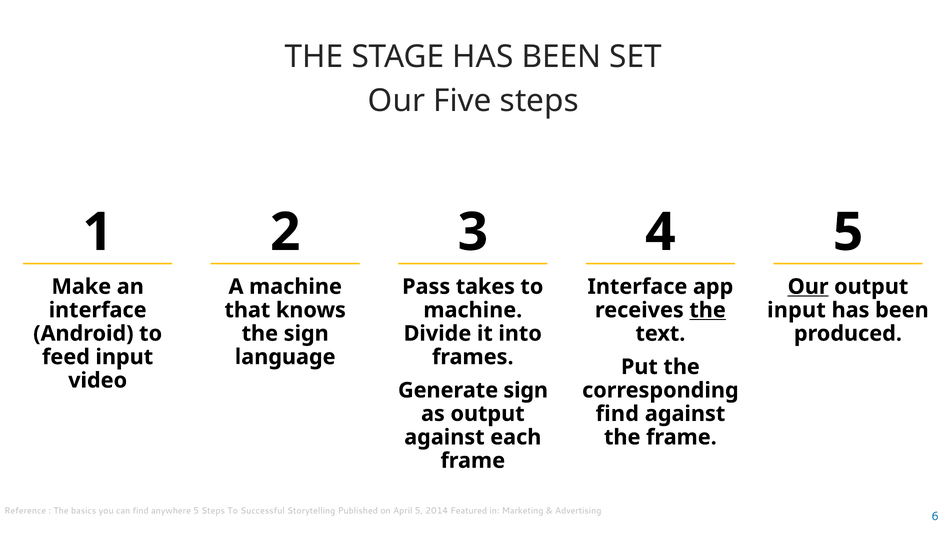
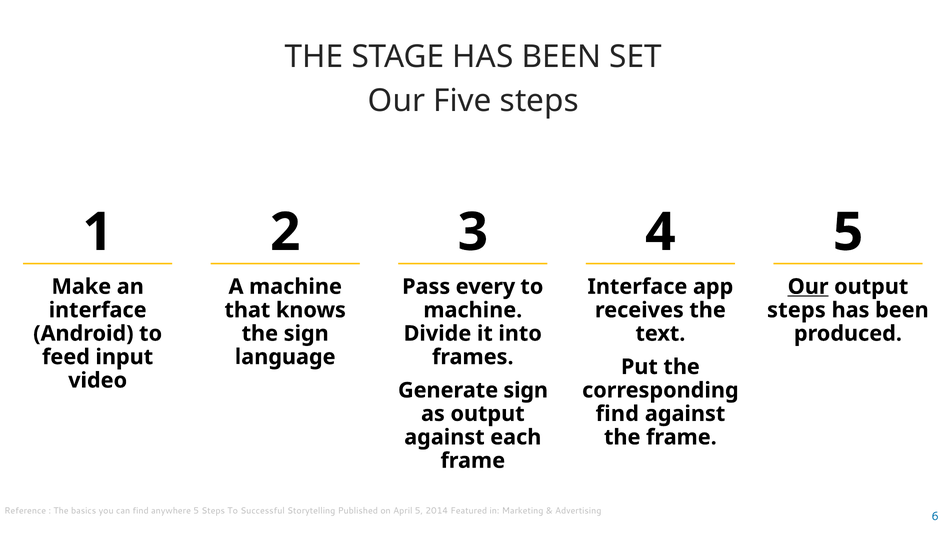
takes: takes -> every (485, 286)
the underline: present -> none (708, 310)
input: input -> steps (796, 310)
